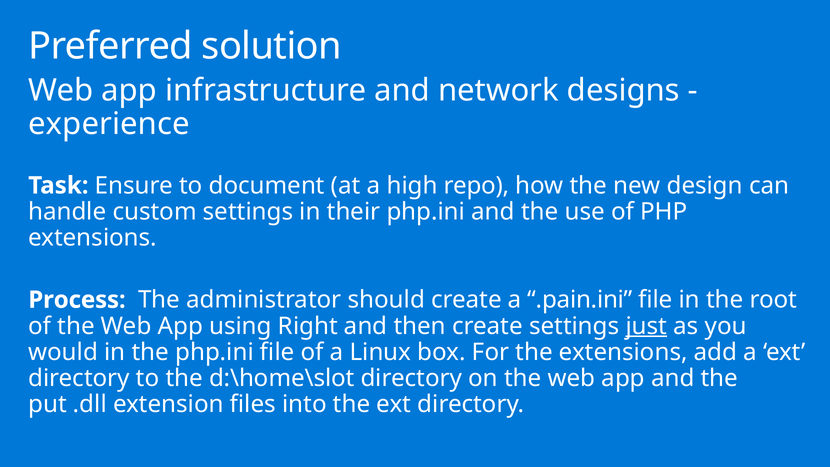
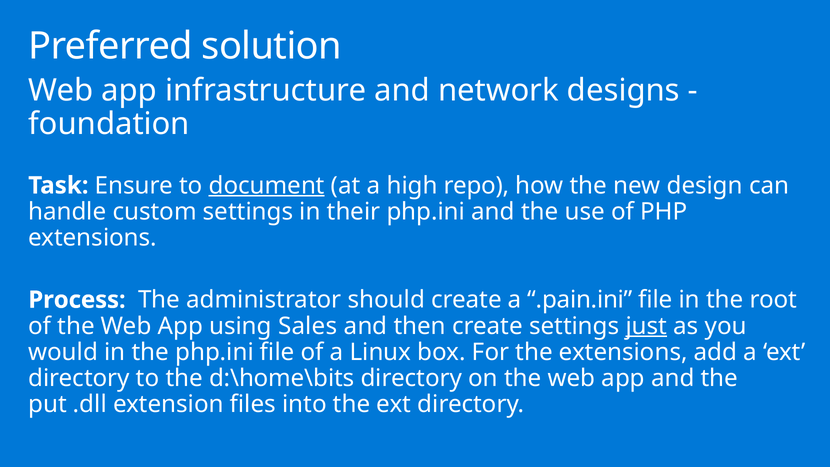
experience: experience -> foundation (109, 124)
document underline: none -> present (267, 185)
Right: Right -> Sales (308, 326)
d:\home\slot: d:\home\slot -> d:\home\bits (282, 378)
